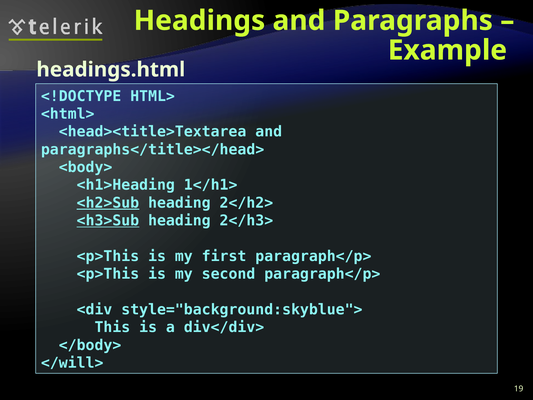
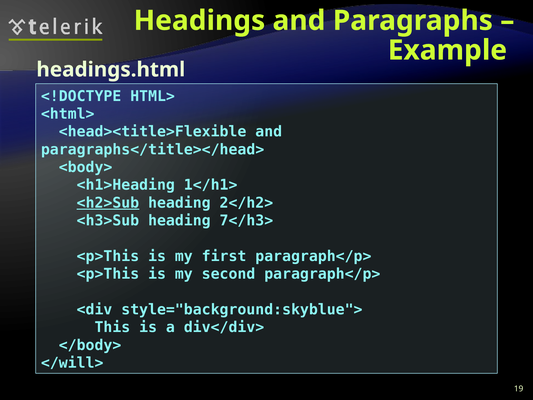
<head><title>Textarea: <head><title>Textarea -> <head><title>Flexible (153, 132)
<h3>Sub underline: present -> none (108, 220)
2</h3>: 2</h3> -> 7</h3> (246, 220)
